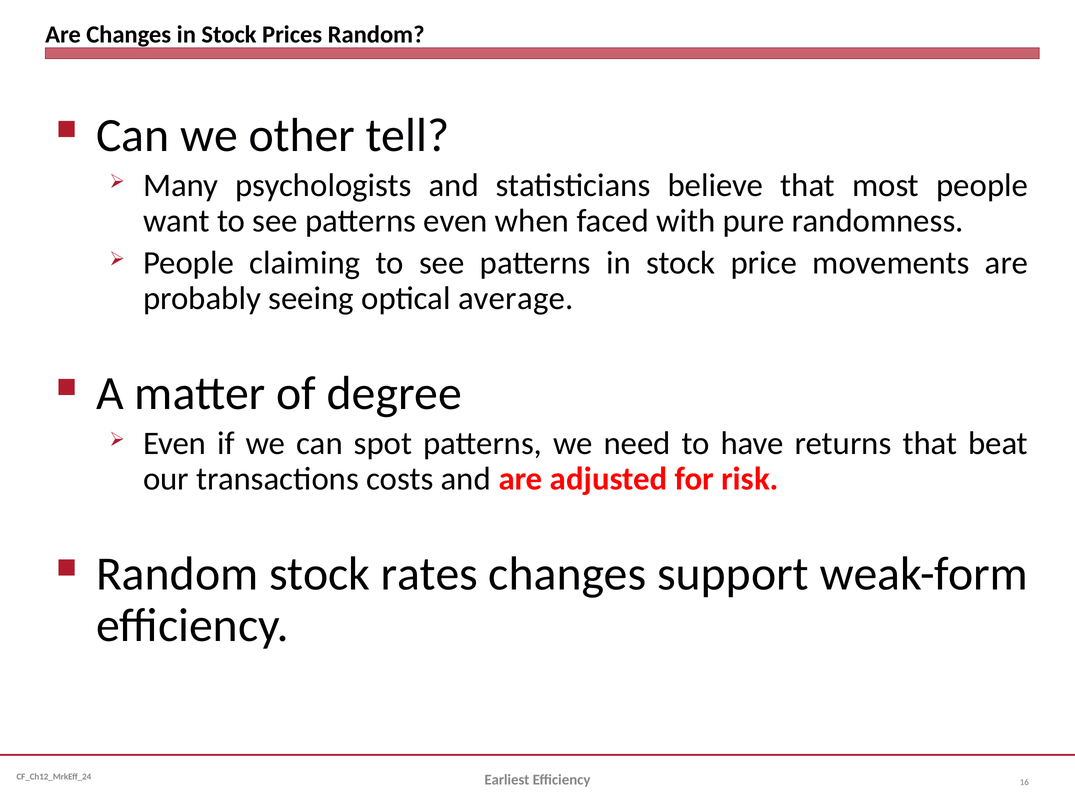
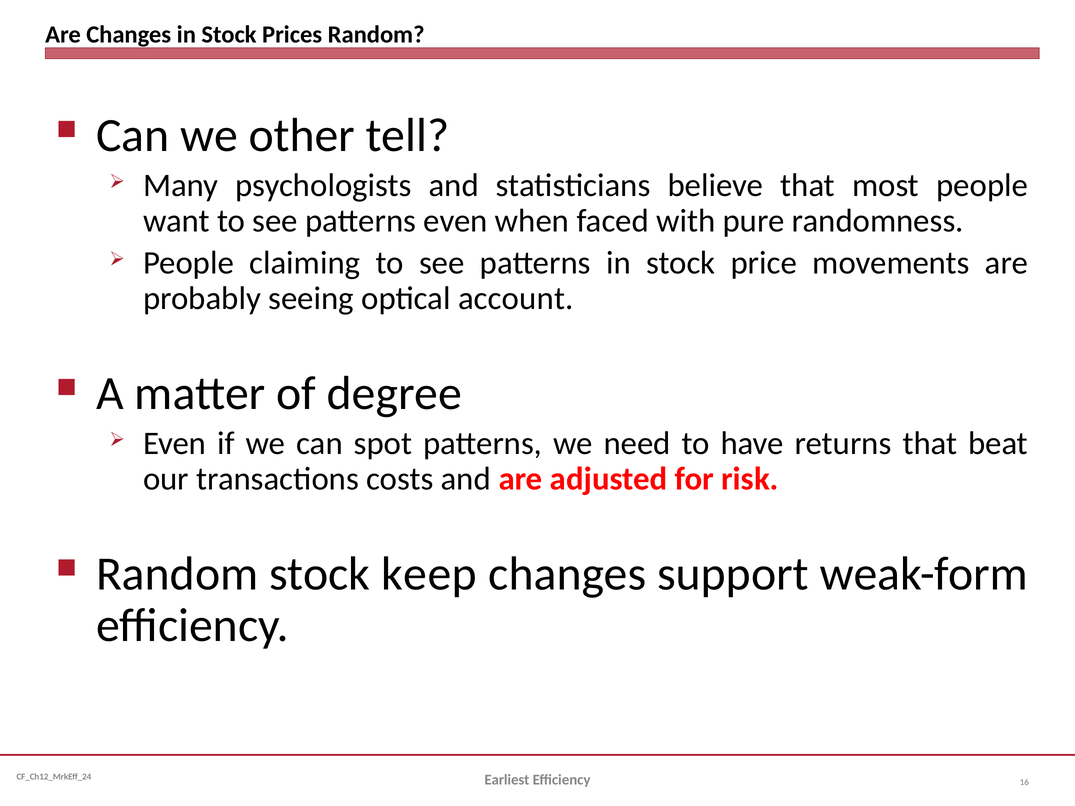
average: average -> account (516, 298)
rates: rates -> keep (429, 574)
